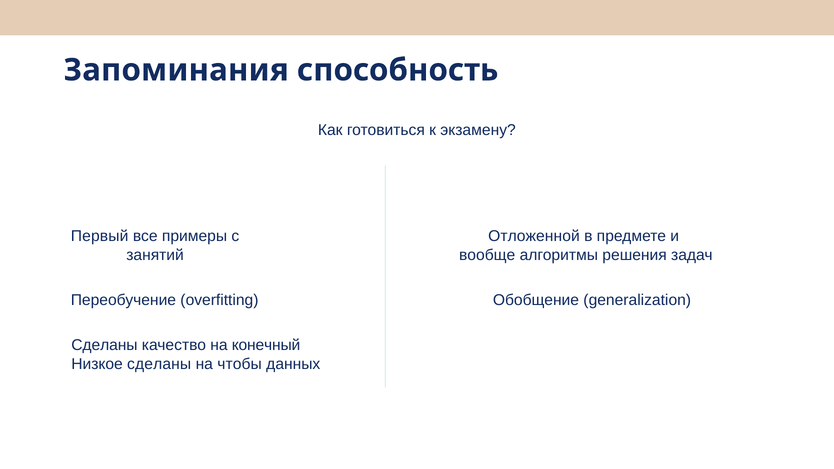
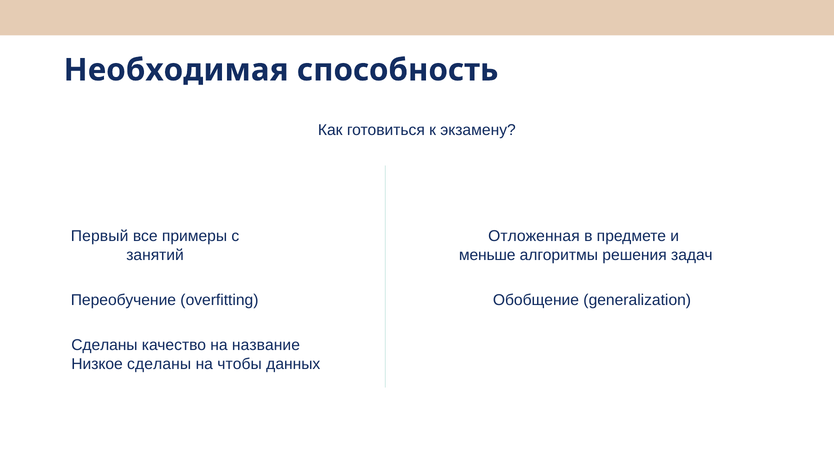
Запоминания: Запоминания -> Необходимая (176, 70)
Отложенной: Отложенной -> Отложенная (534, 236)
вообще: вообще -> меньше (487, 255)
конечный: конечный -> название (266, 345)
